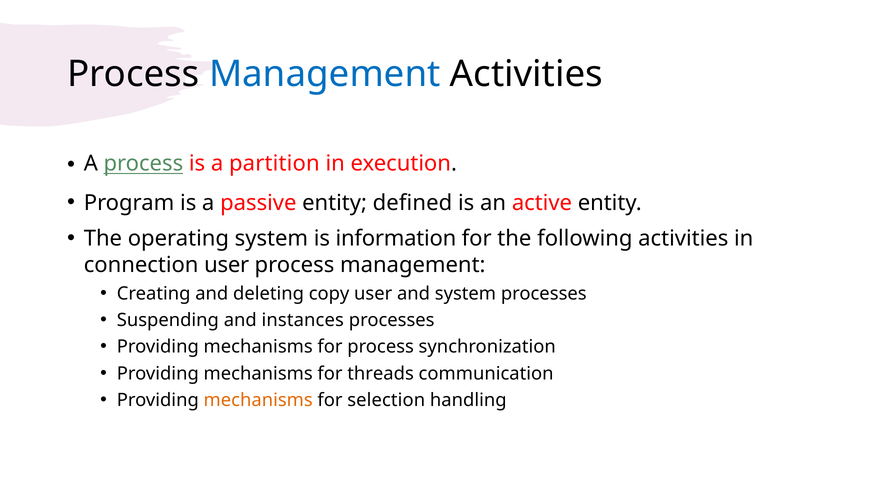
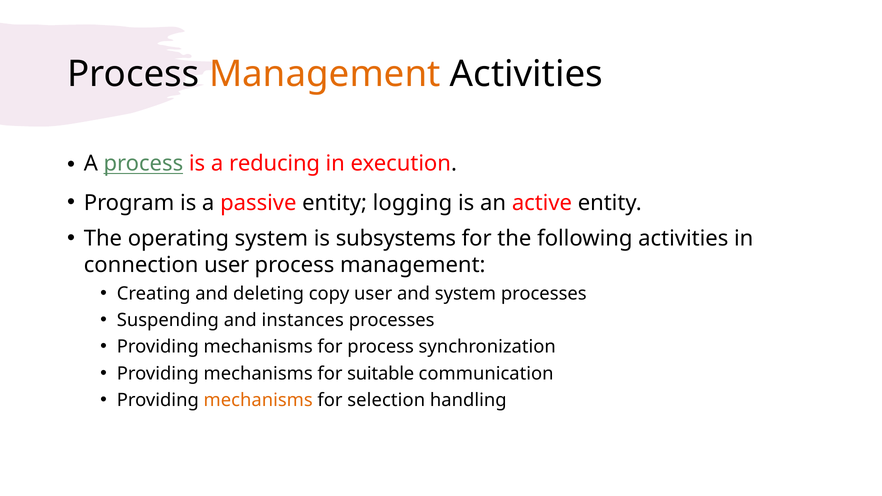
Management colour: blue -> orange (325, 74)
partition: partition -> reducing (275, 164)
defined: defined -> logging (412, 203)
information: information -> subsystems (396, 239)
threads: threads -> suitable (381, 374)
